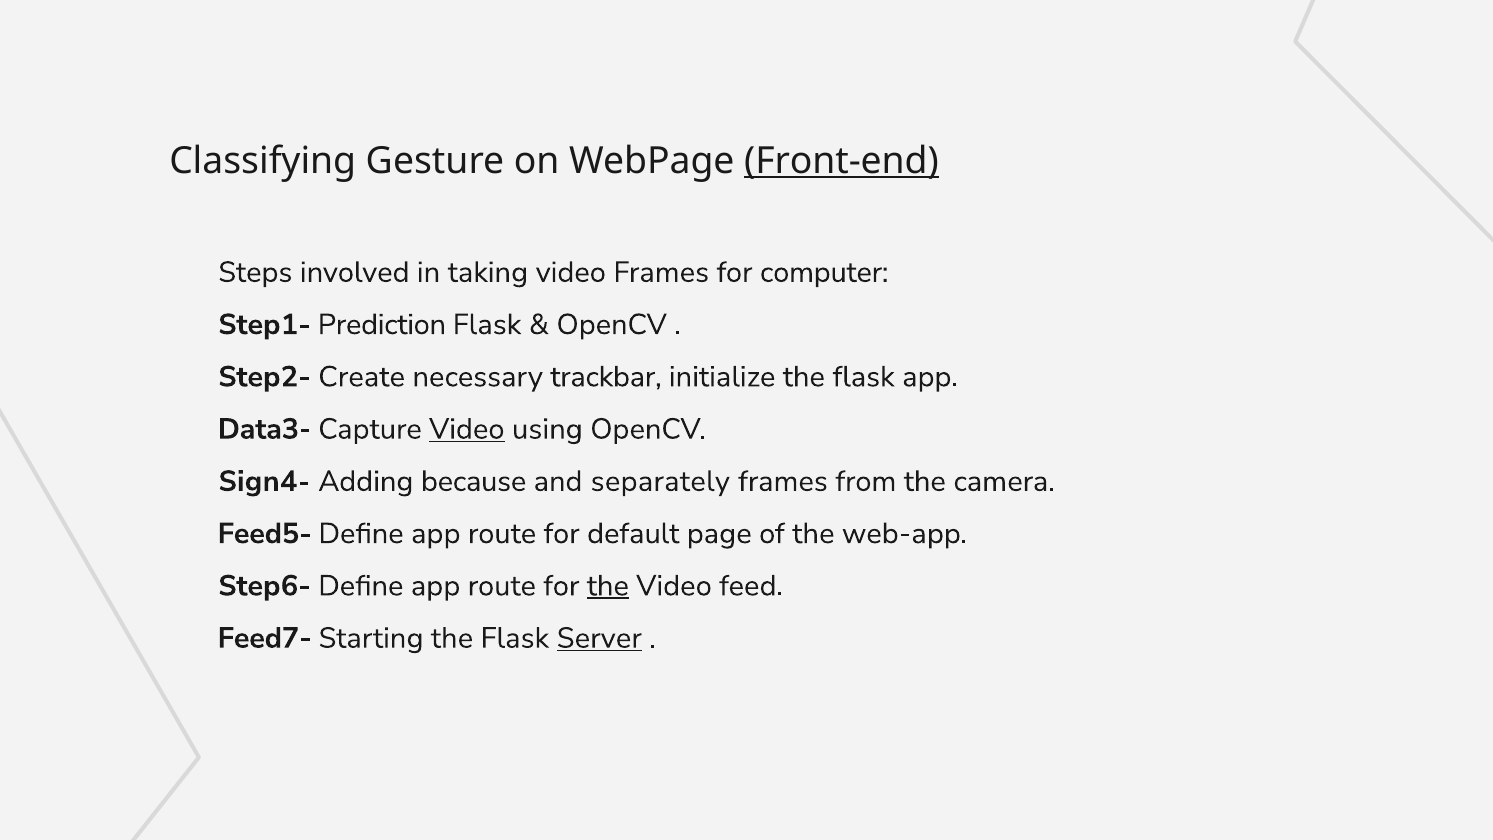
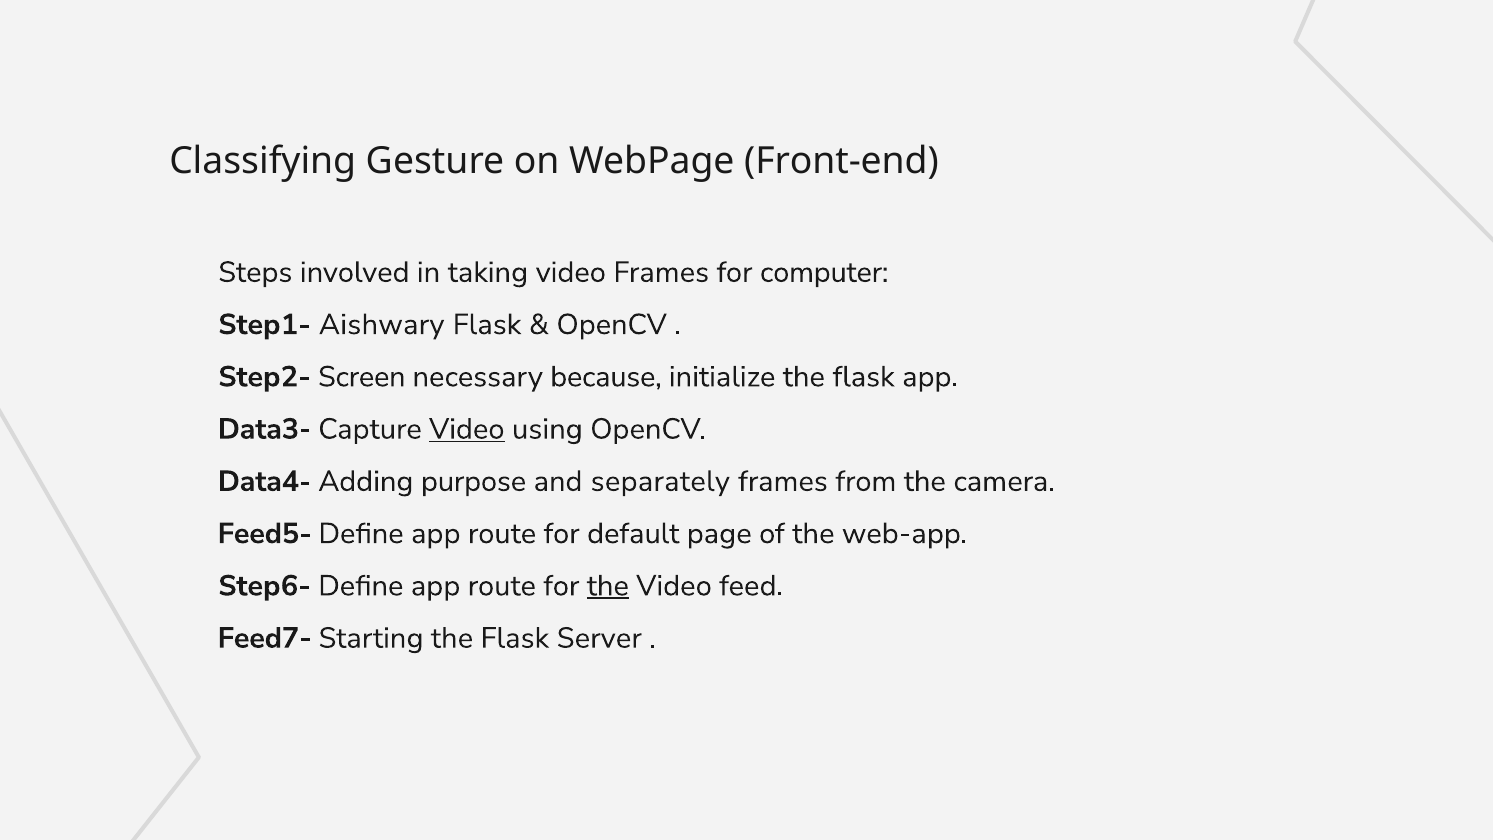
Front-end underline: present -> none (841, 161)
Prediction: Prediction -> Aishwary (382, 324)
Create: Create -> Screen (362, 377)
trackbar: trackbar -> because (606, 377)
Sign4-: Sign4- -> Data4- (265, 481)
because: because -> purpose (474, 481)
Server underline: present -> none (599, 638)
